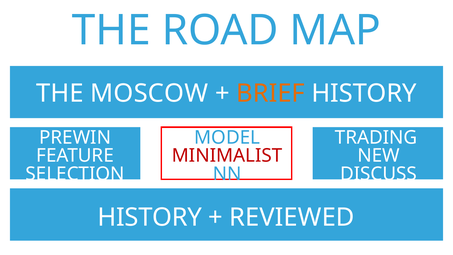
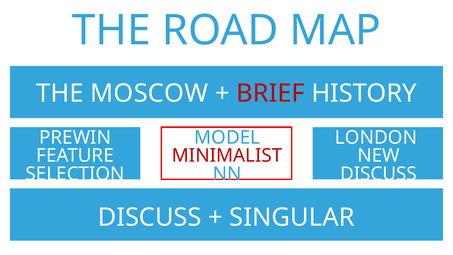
BRIEF colour: orange -> red (271, 93)
TRADING: TRADING -> LONDON (376, 137)
HISTORY: HISTORY -> DISCUSS (150, 217)
REVIEWED: REVIEWED -> SINGULAR (292, 217)
